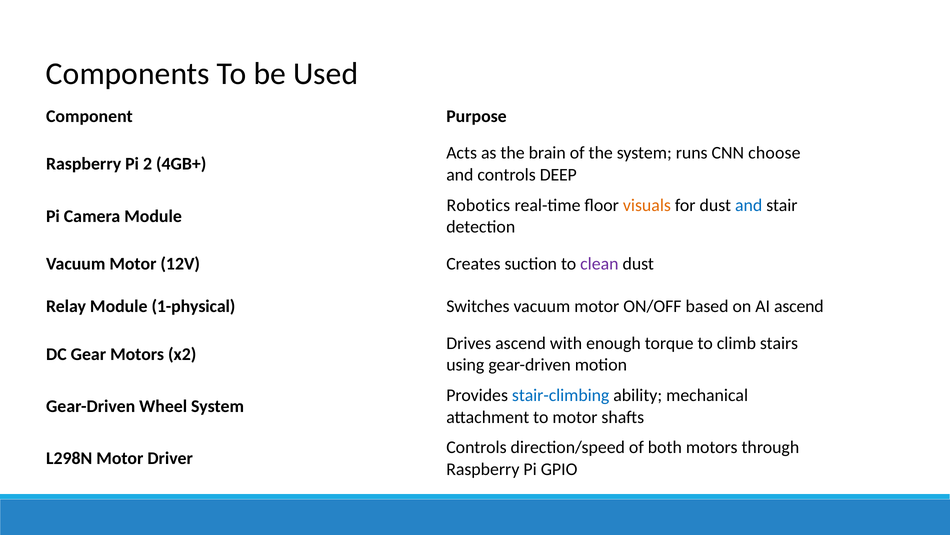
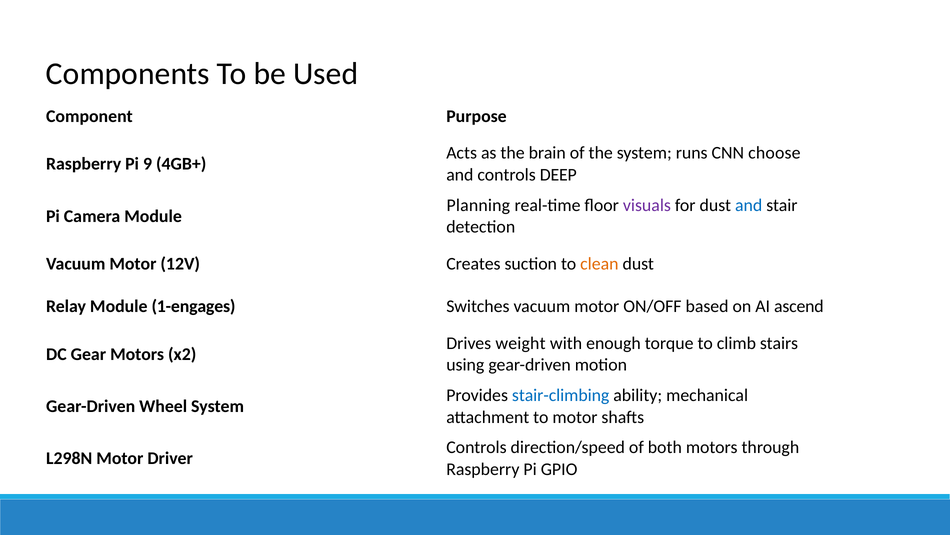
2: 2 -> 9 (148, 164)
Robotics: Robotics -> Planning (478, 205)
visuals colour: orange -> purple (647, 205)
clean colour: purple -> orange (599, 263)
1-physical: 1-physical -> 1-engages (194, 306)
Drives ascend: ascend -> weight (520, 343)
